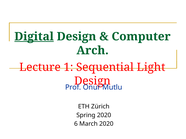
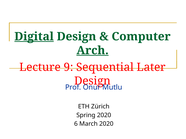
Arch underline: none -> present (93, 51)
1: 1 -> 9 (68, 67)
Light: Light -> Later (151, 67)
